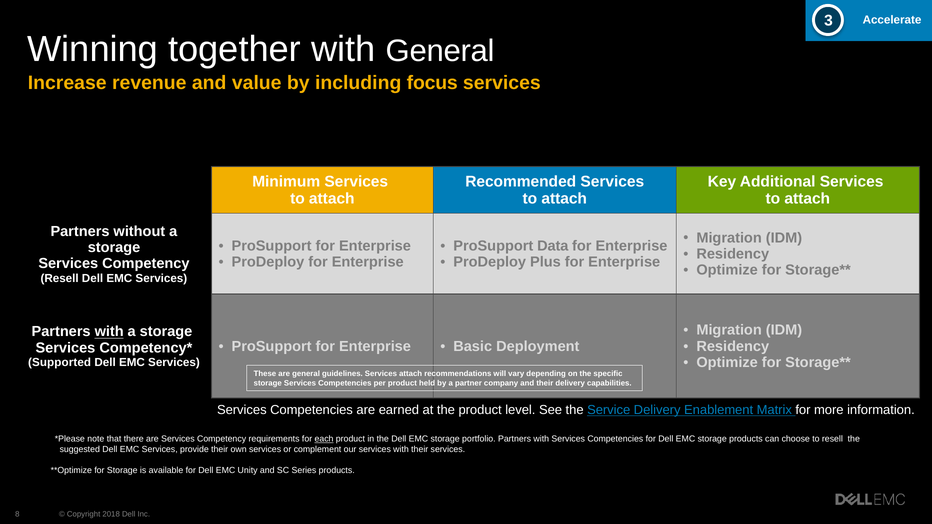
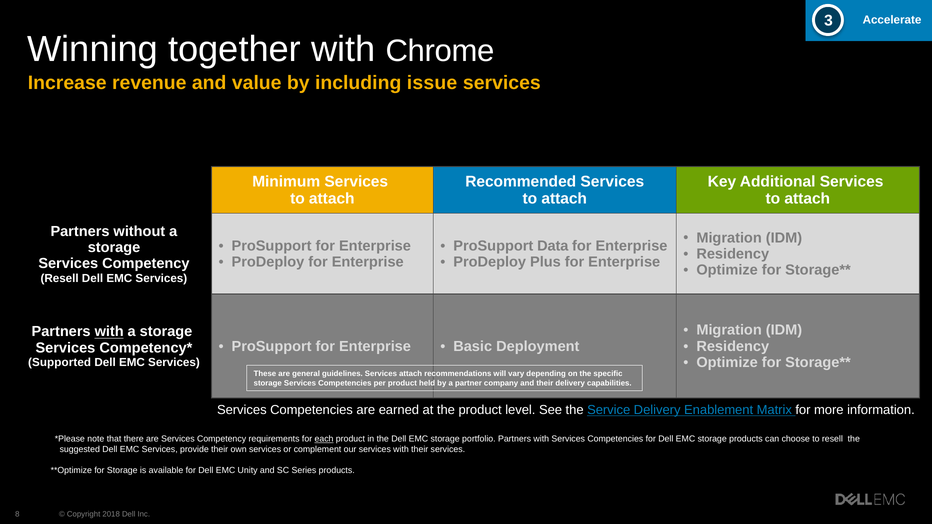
with General: General -> Chrome (440, 51)
focus: focus -> issue (432, 83)
